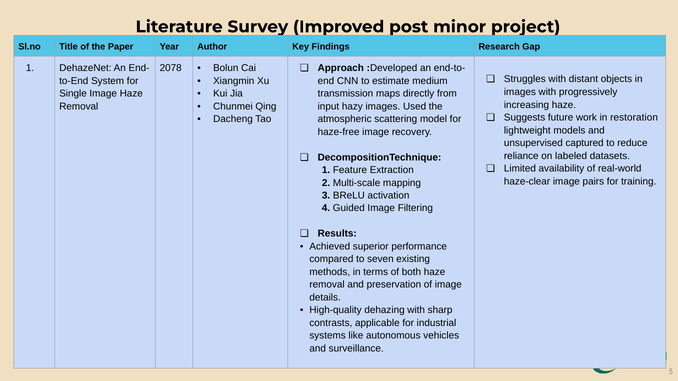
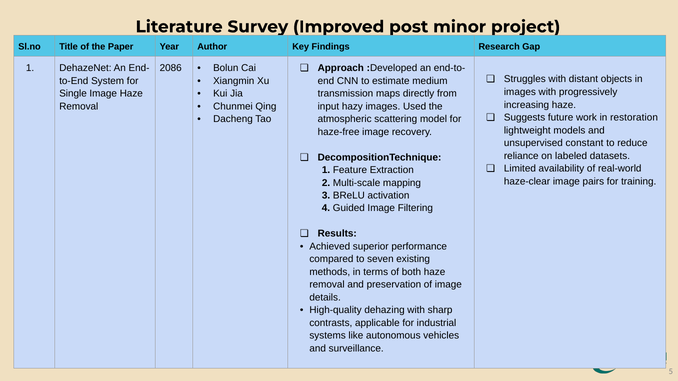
2078: 2078 -> 2086 (171, 68)
captured: captured -> constant (585, 143)
